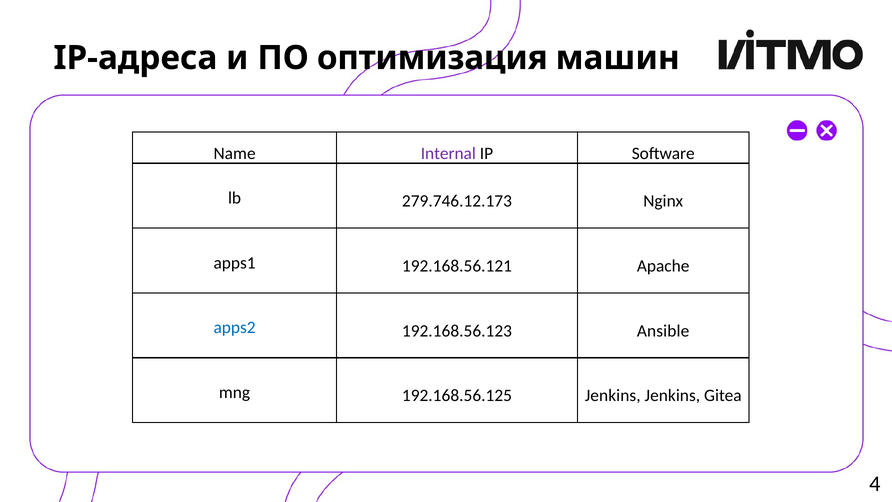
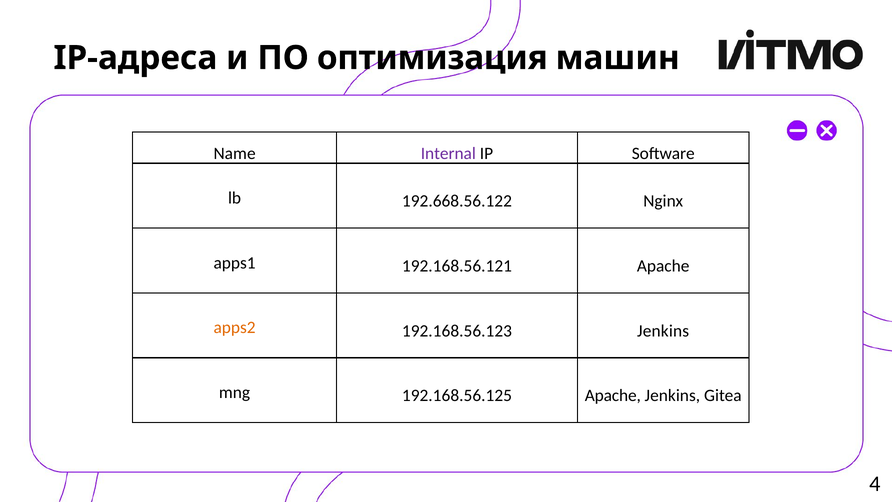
279.746.12.173: 279.746.12.173 -> 192.668.56.122 (457, 201)
apps2 colour: blue -> orange (235, 328)
192.168.56.123 Ansible: Ansible -> Jenkins (663, 331)
192.168.56.125 Jenkins: Jenkins -> Apache (613, 395)
